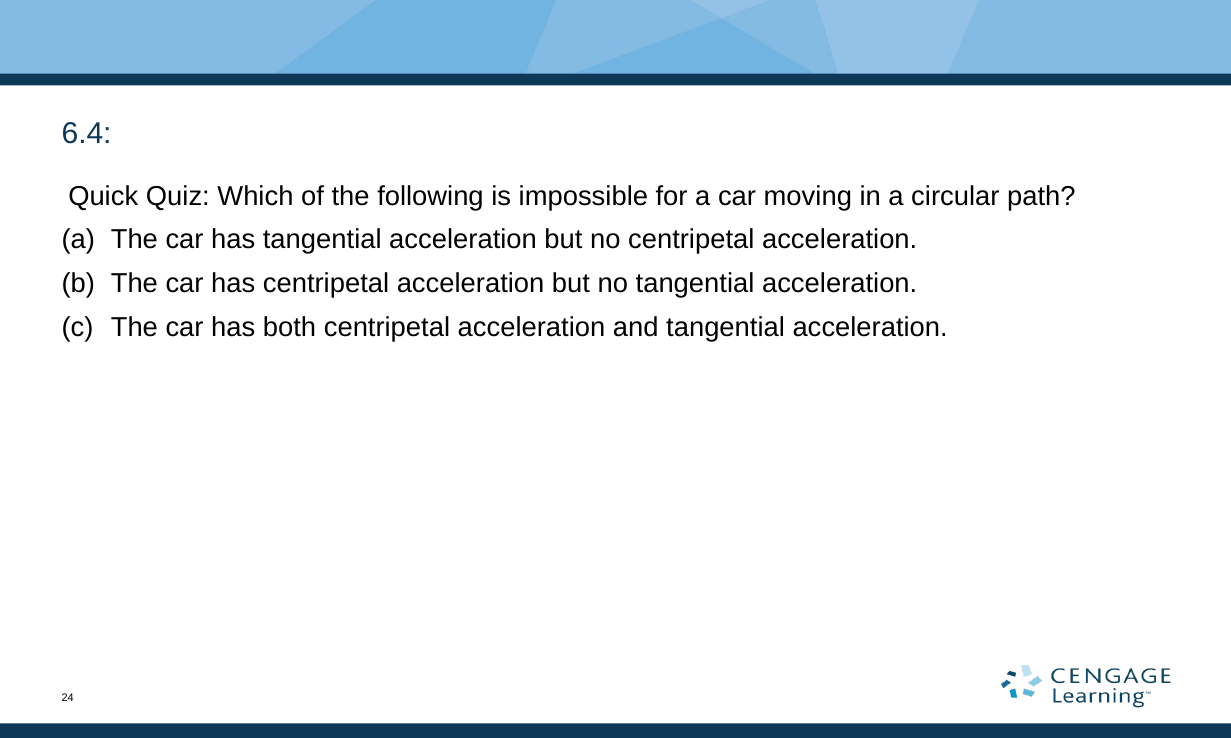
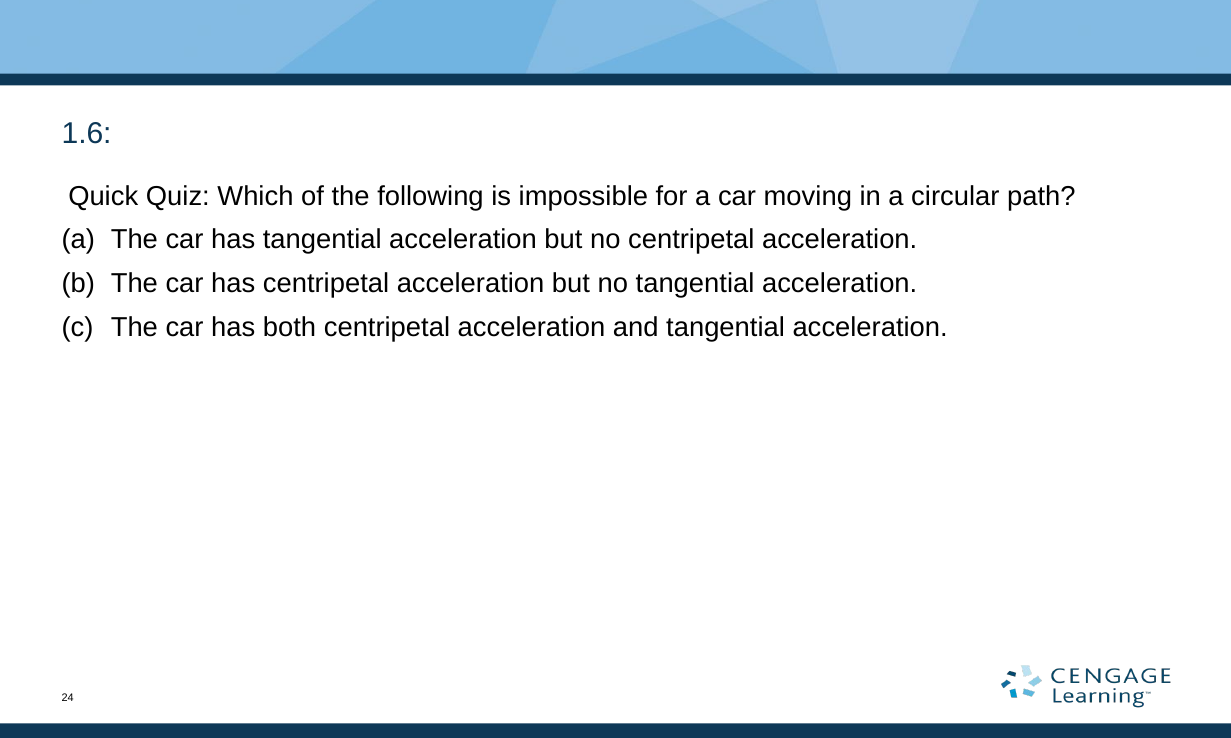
6.4: 6.4 -> 1.6 (87, 133)
